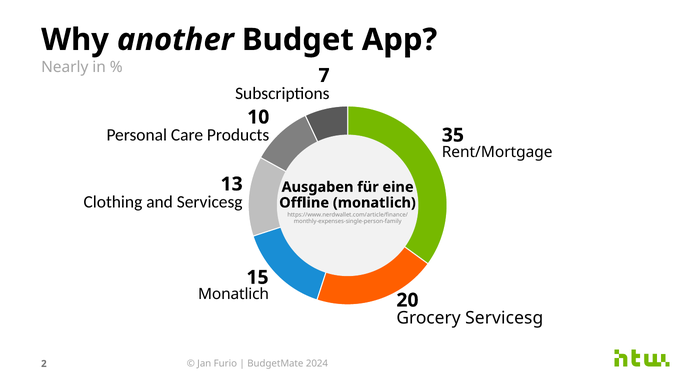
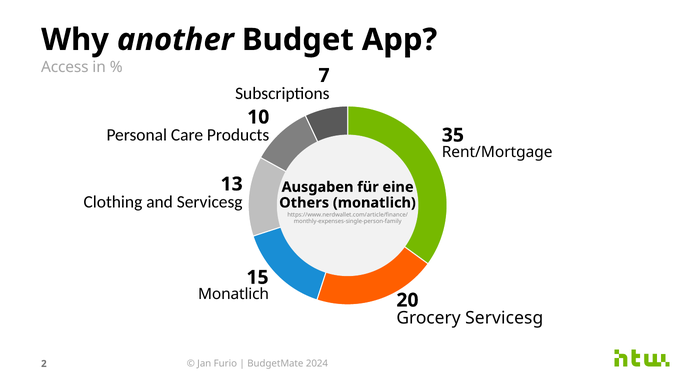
Nearly: Nearly -> Access (65, 67)
Offline: Offline -> Others (304, 203)
